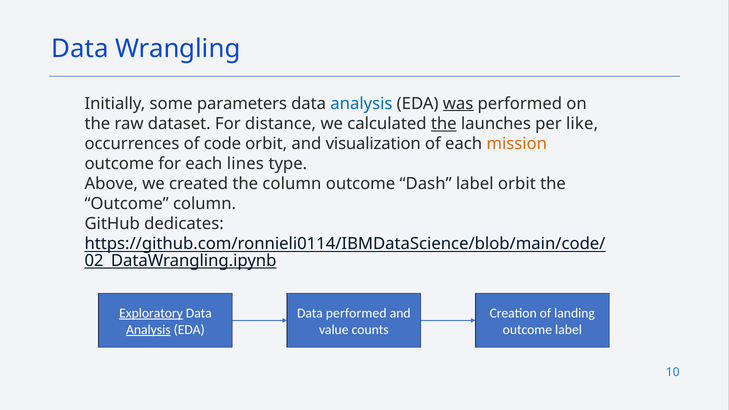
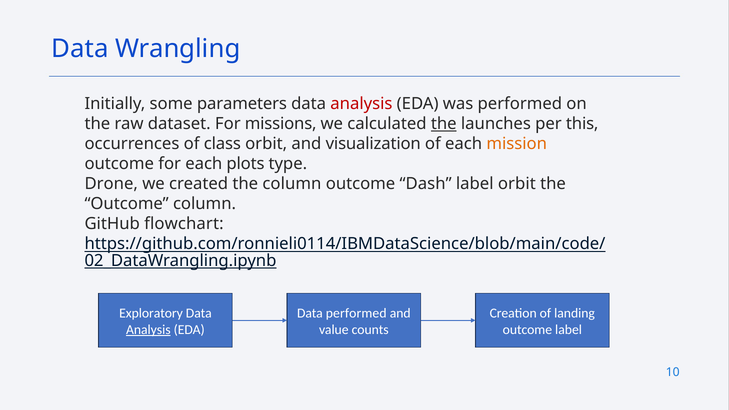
analysis colour: blue -> red (361, 104)
was underline: present -> none (458, 104)
distance: distance -> missions (281, 124)
like: like -> this (582, 124)
code: code -> class (222, 144)
lines: lines -> plots (245, 164)
Above: Above -> Drone (111, 184)
dedicates: dedicates -> flowchart (184, 224)
Exploratory underline: present -> none (151, 313)
